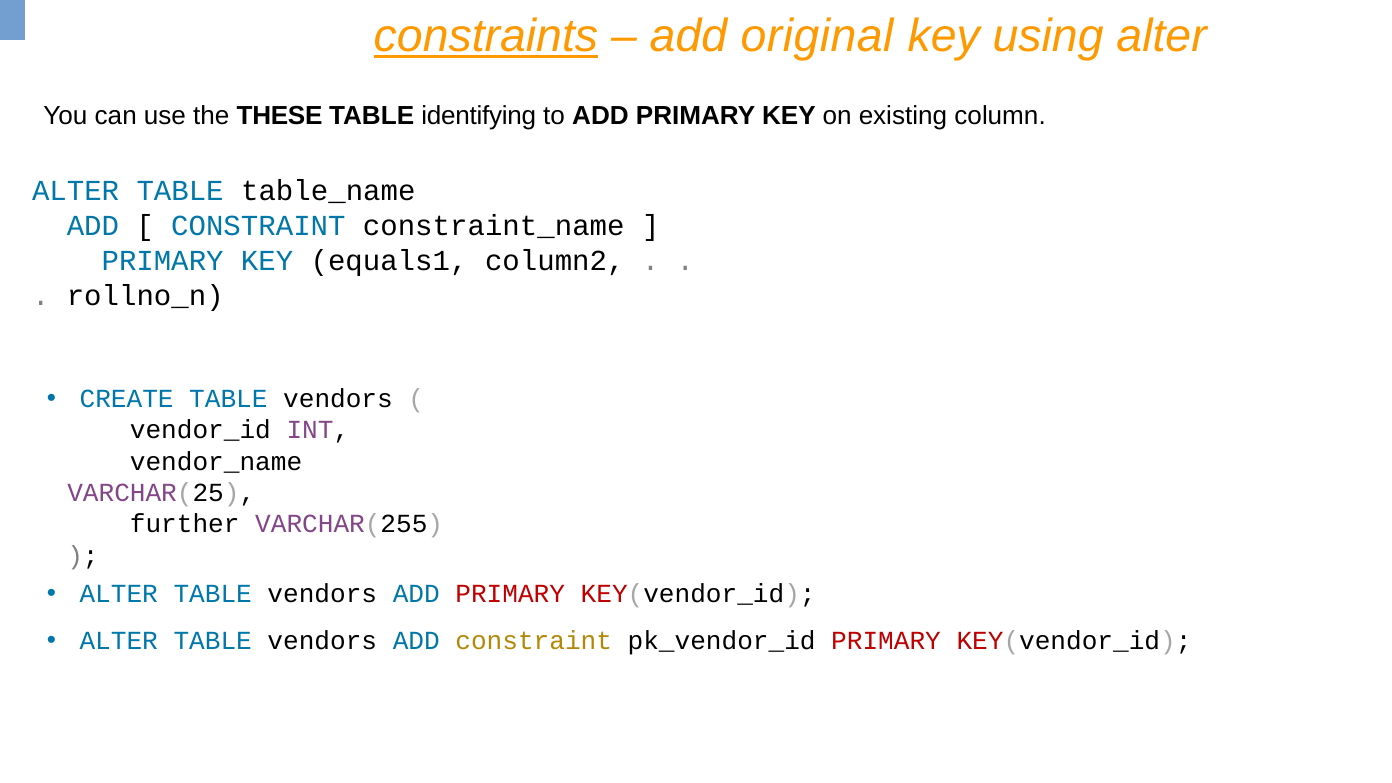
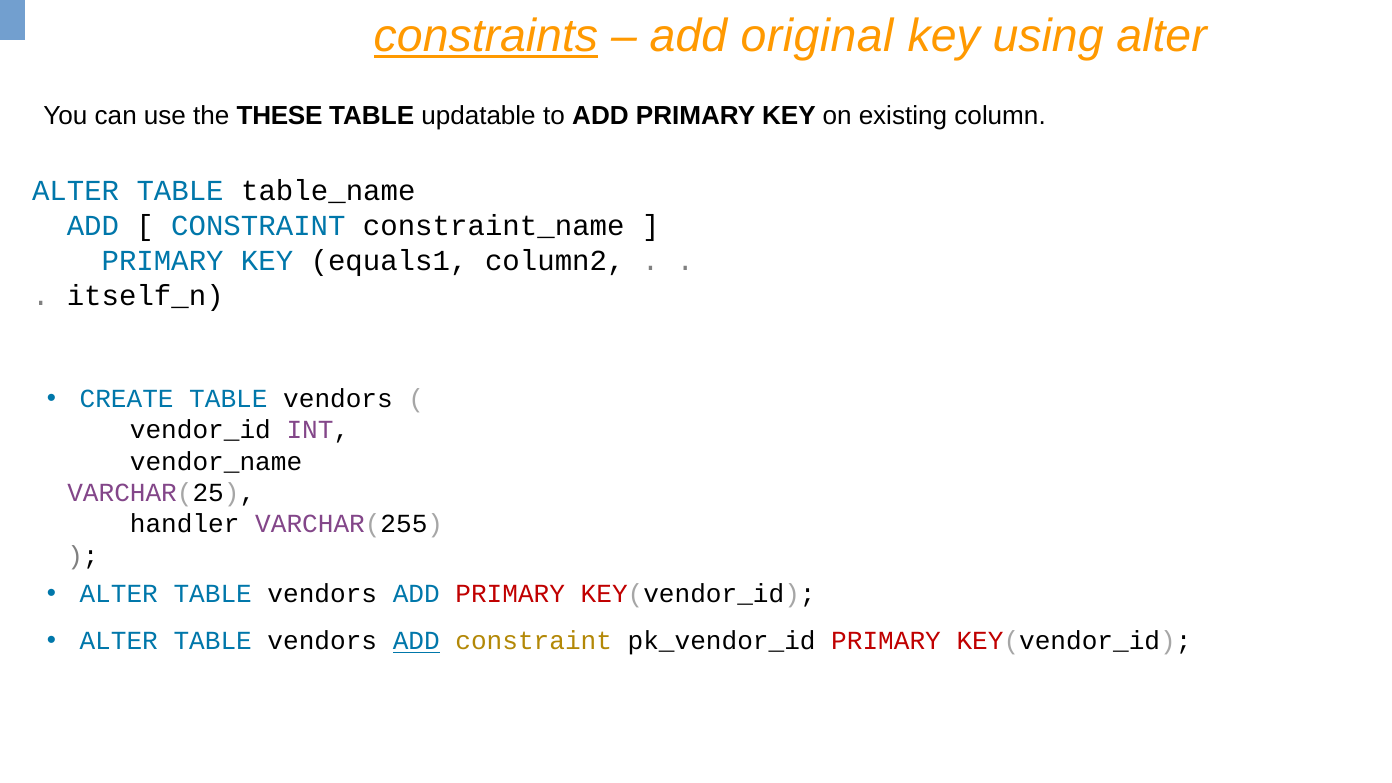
identifying: identifying -> updatable (479, 116)
rollno_n: rollno_n -> itself_n (145, 295)
further: further -> handler (185, 524)
ADD underline: none -> present (416, 641)
